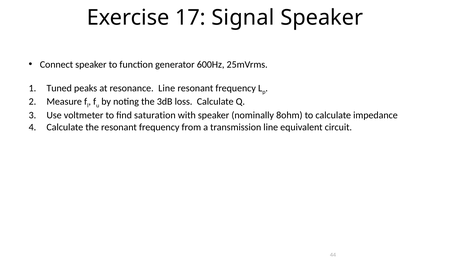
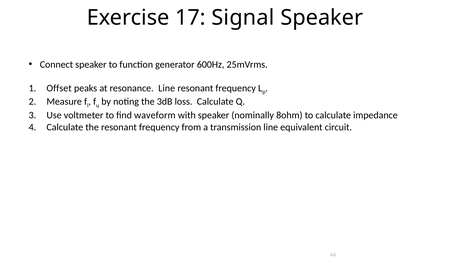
Tuned: Tuned -> Offset (59, 88)
saturation: saturation -> waveform (155, 115)
